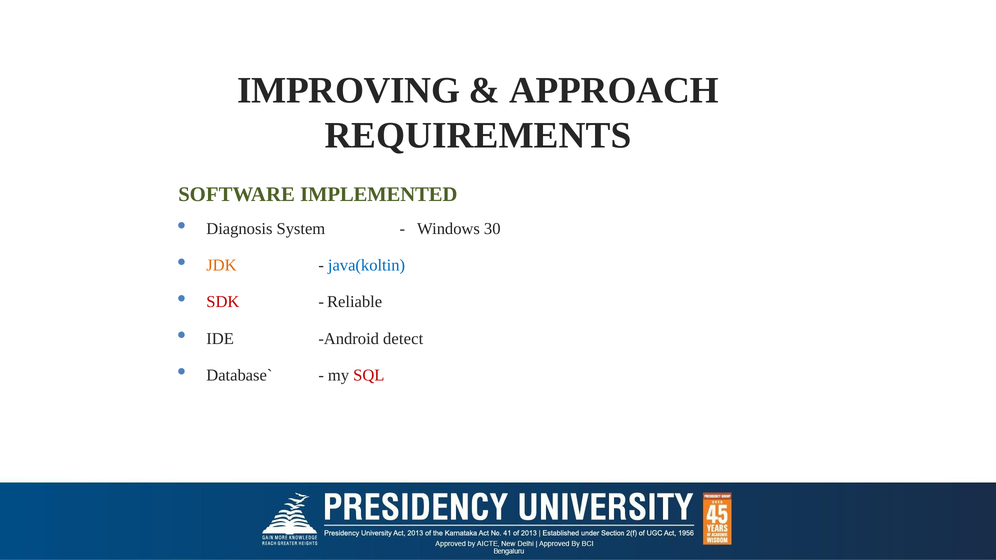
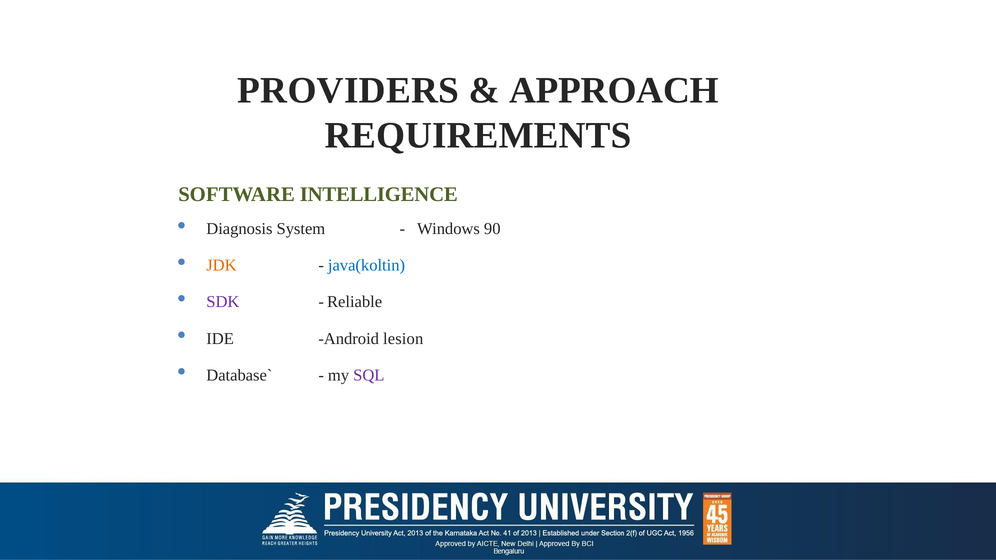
IMPROVING: IMPROVING -> PROVIDERS (348, 91)
IMPLEMENTED: IMPLEMENTED -> INTELLIGENCE (379, 194)
30: 30 -> 90 (492, 229)
SDK colour: red -> purple (223, 302)
detect: detect -> lesion (403, 339)
SQL colour: red -> purple (369, 375)
